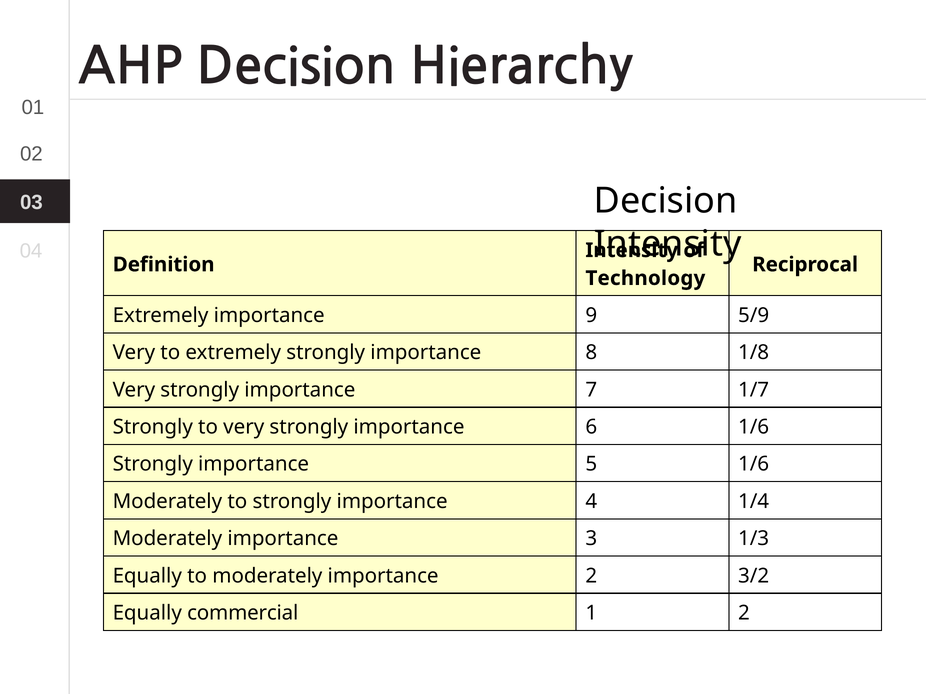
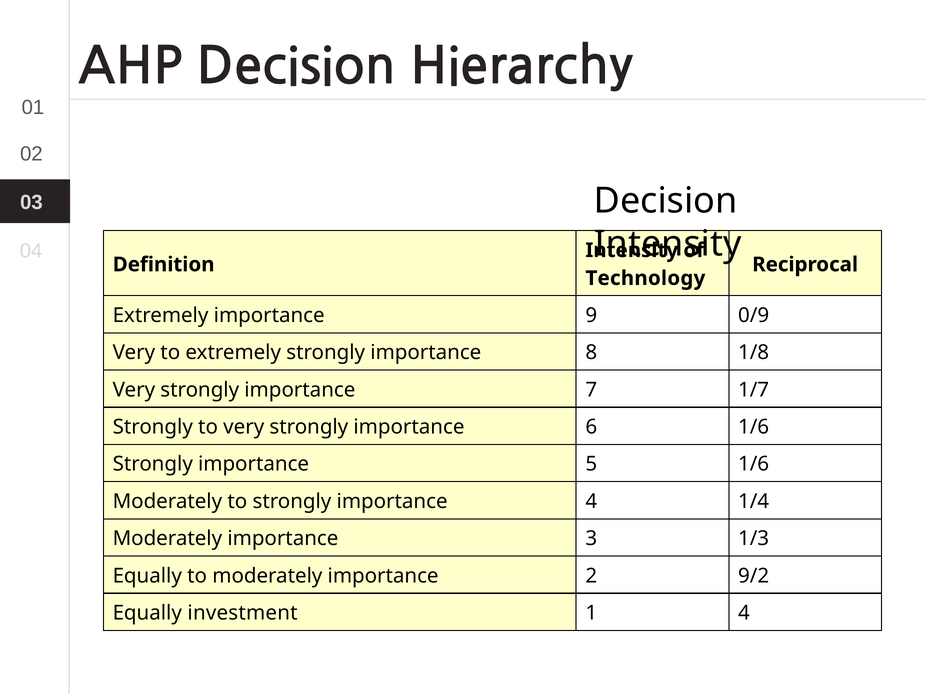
5/9: 5/9 -> 0/9 (754, 316)
3/2: 3/2 -> 9/2 (754, 576)
commercial: commercial -> investment (243, 613)
1 2: 2 -> 4 (744, 613)
